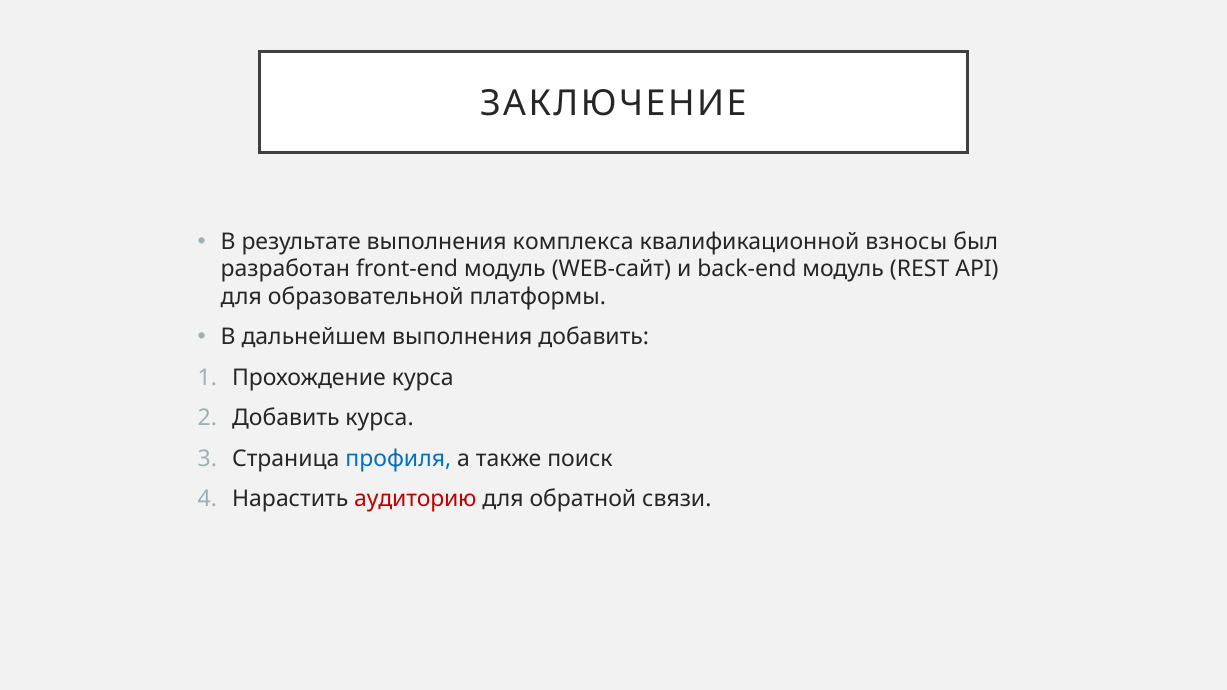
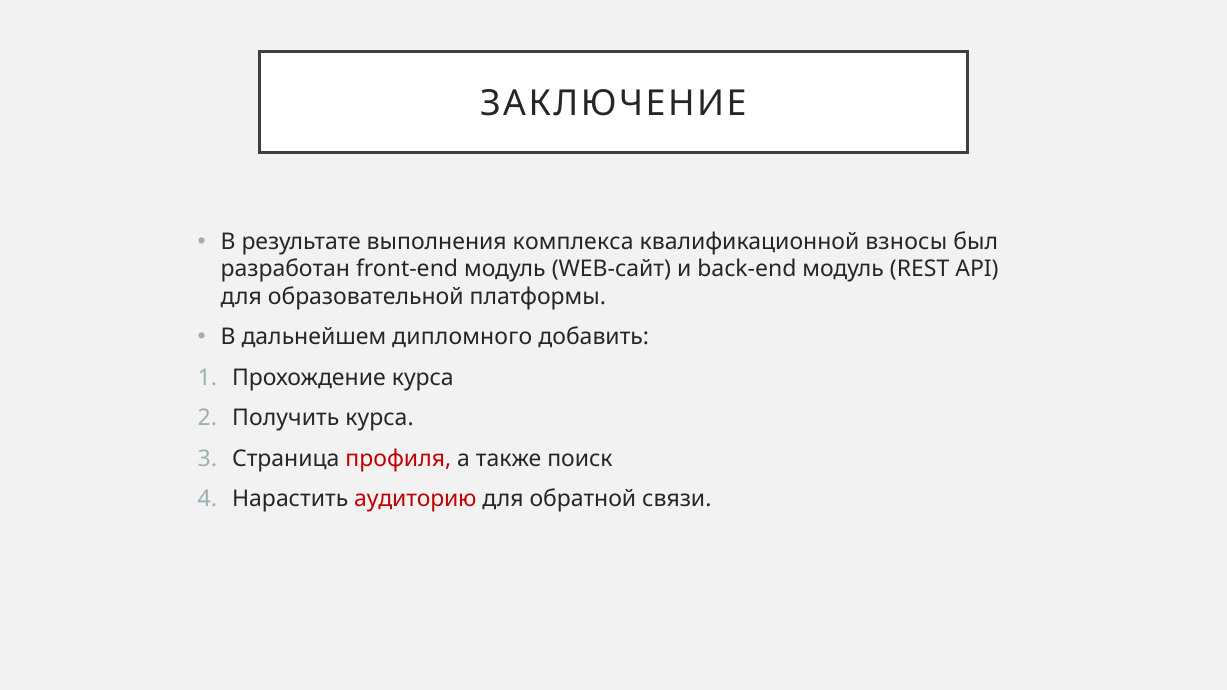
дальнейшем выполнения: выполнения -> дипломного (462, 337)
Добавить: Добавить -> Получить (286, 418)
профиля colour: blue -> red (398, 459)
